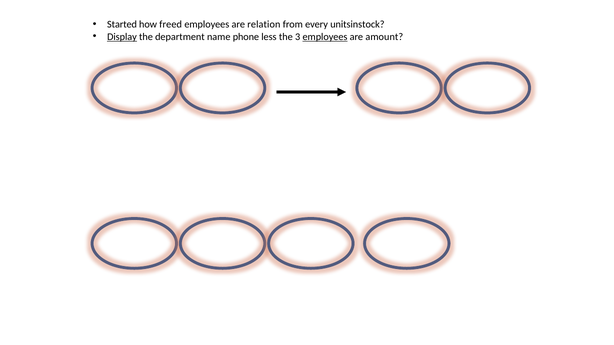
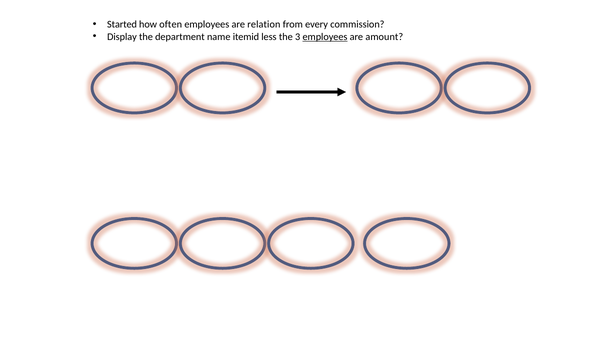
freed: freed -> often (171, 24)
unitsinstock: unitsinstock -> commission (357, 24)
Display underline: present -> none (122, 37)
phone: phone -> itemid (246, 37)
